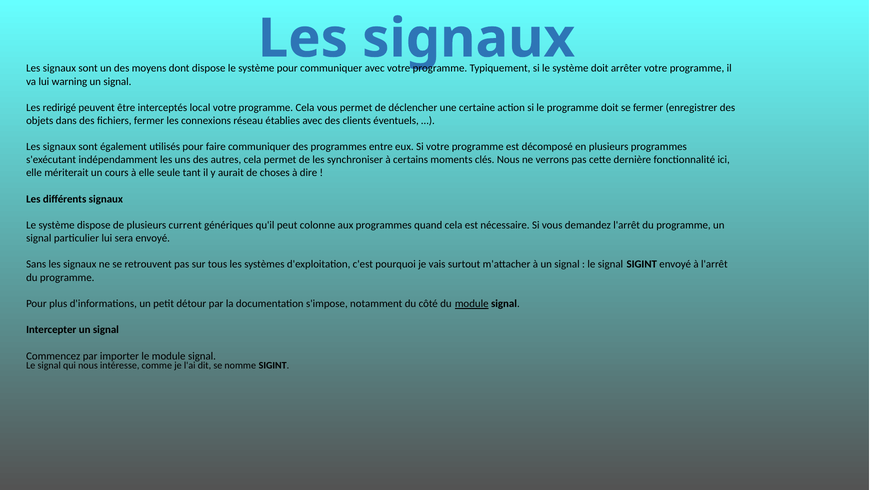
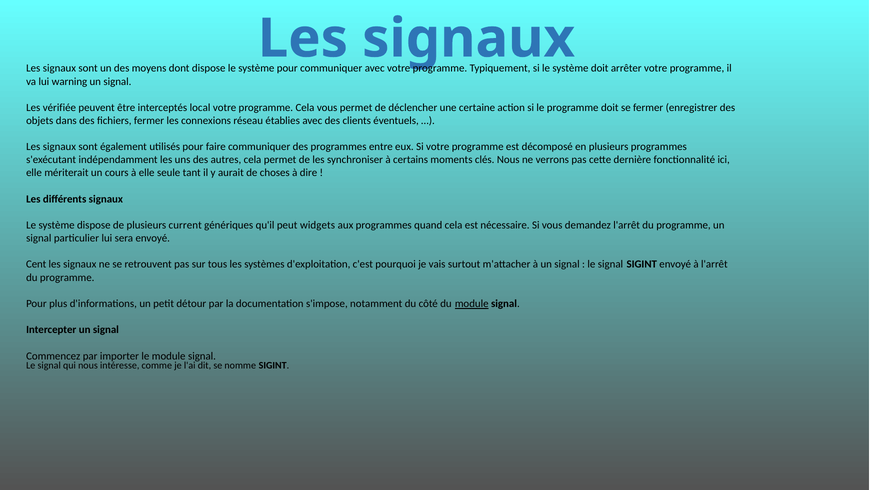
redirigé: redirigé -> vérifiée (59, 108)
colonne: colonne -> widgets (318, 225)
Sans: Sans -> Cent (36, 264)
